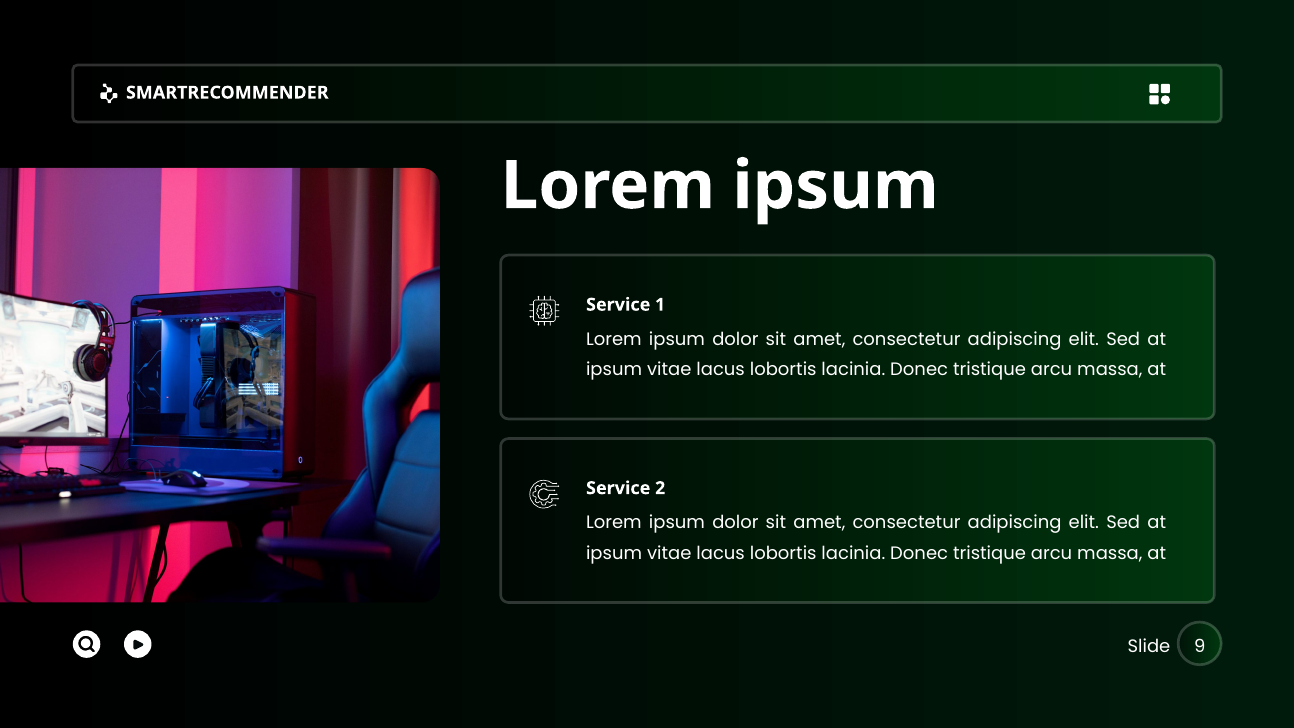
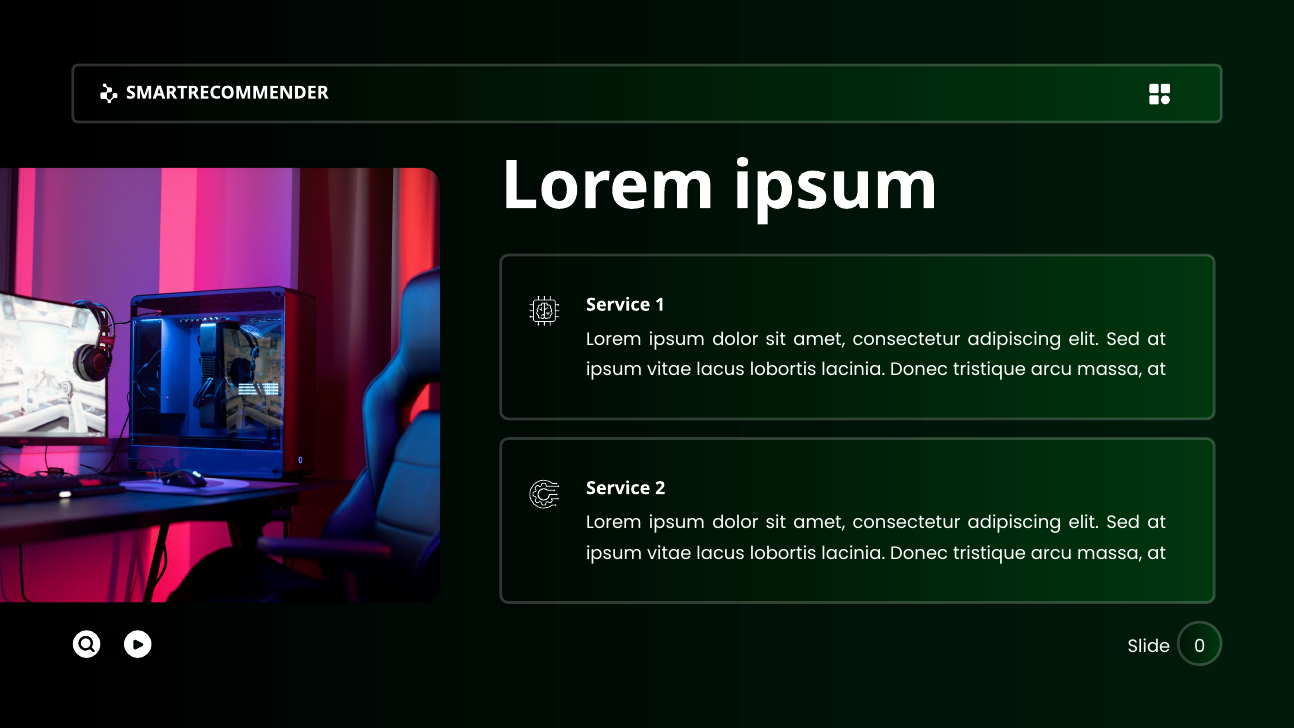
9: 9 -> 0 (1200, 646)
